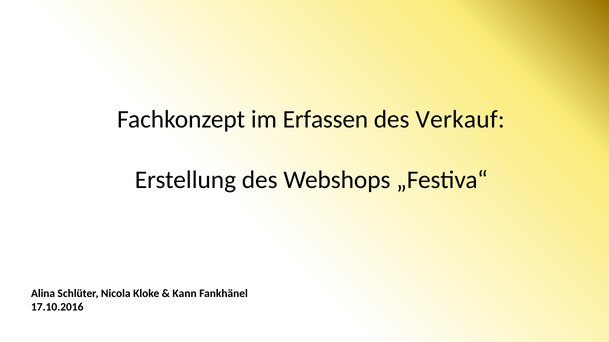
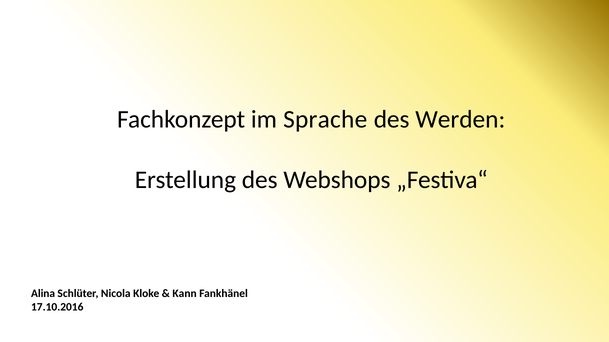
Erfassen: Erfassen -> Sprache (325, 119)
Verkauf: Verkauf -> Werden (460, 119)
